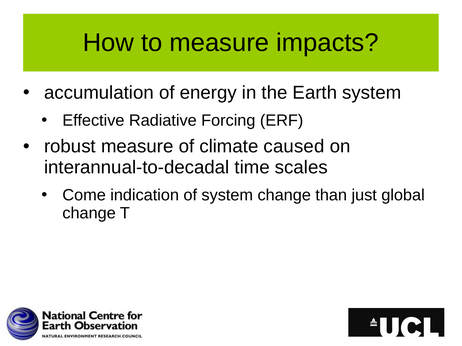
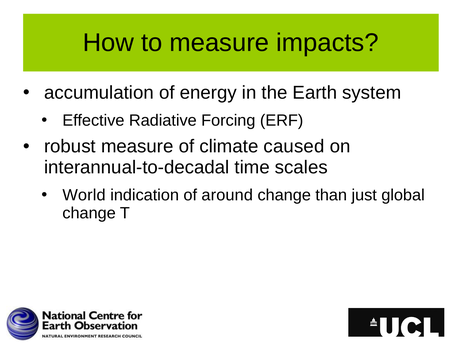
Come: Come -> World (84, 195)
of system: system -> around (227, 195)
